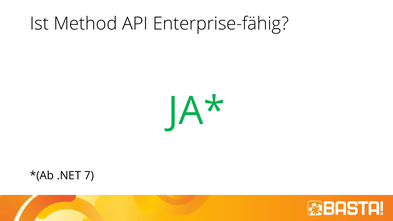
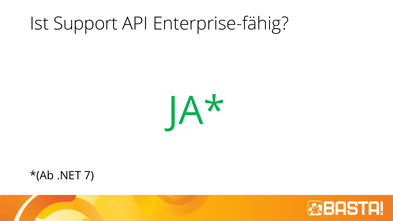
Method: Method -> Support (86, 24)
